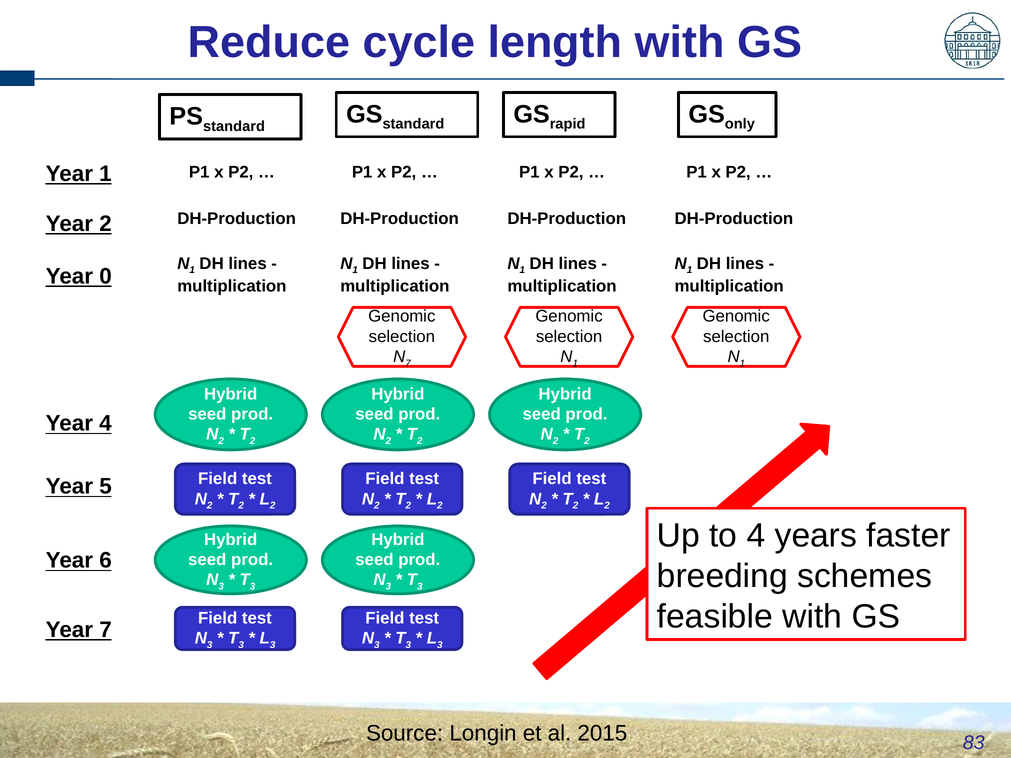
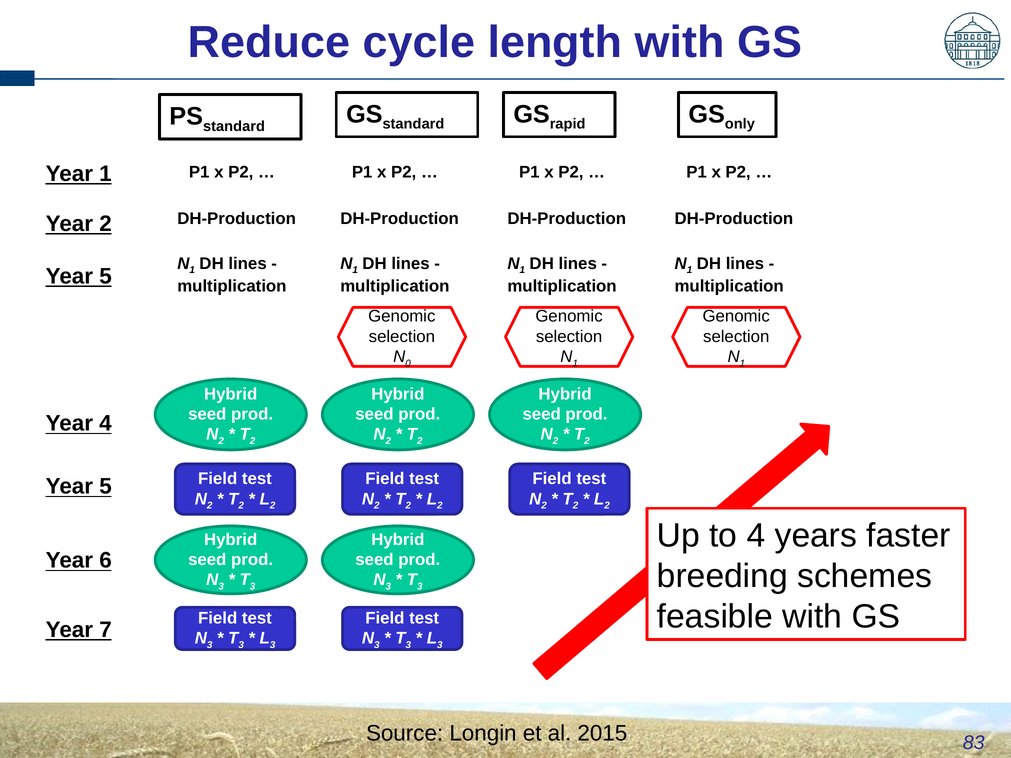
0: 0 -> 5 (106, 276)
7: 7 -> 0 (408, 363)
